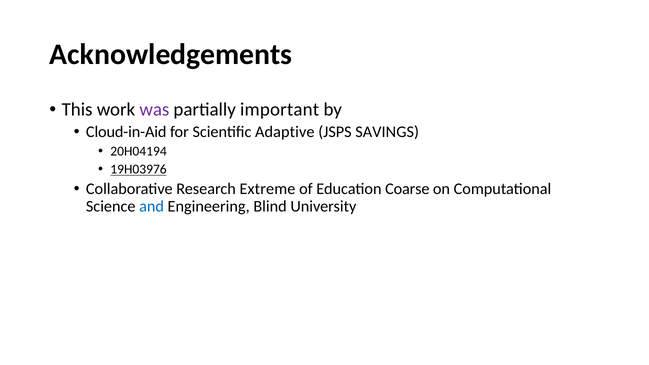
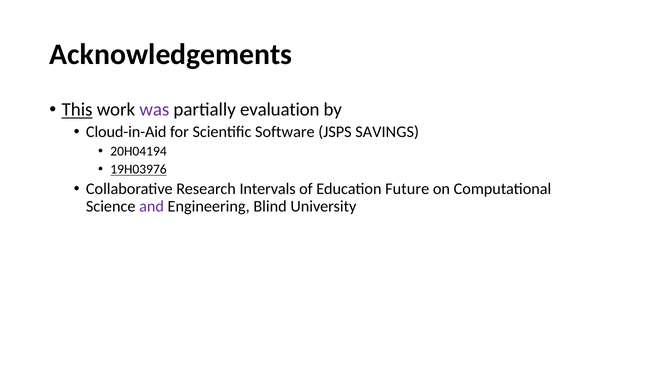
This underline: none -> present (77, 110)
important: important -> evaluation (280, 110)
Adaptive: Adaptive -> Software (285, 132)
Extreme: Extreme -> Intervals (268, 189)
Coarse: Coarse -> Future (407, 189)
and colour: blue -> purple (152, 206)
